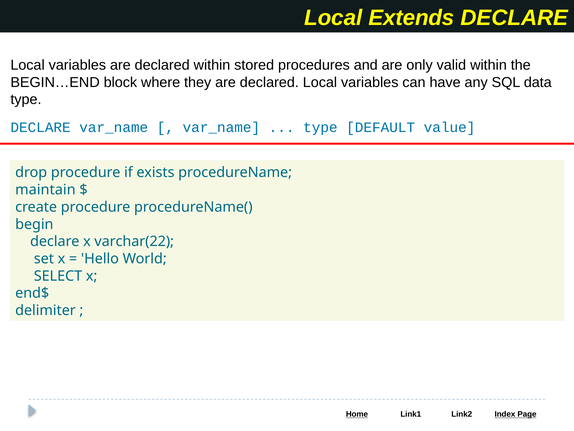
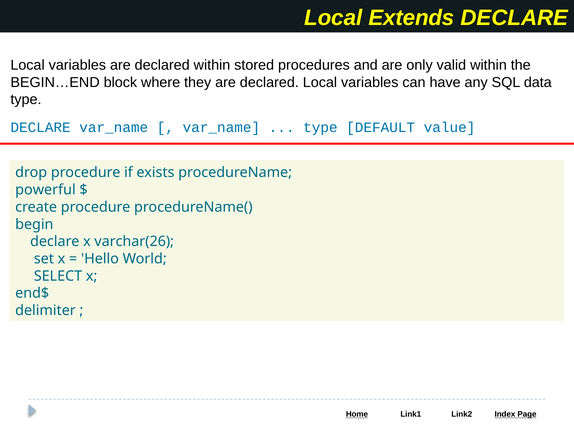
maintain: maintain -> powerful (45, 190)
varchar(22: varchar(22 -> varchar(26 (134, 241)
